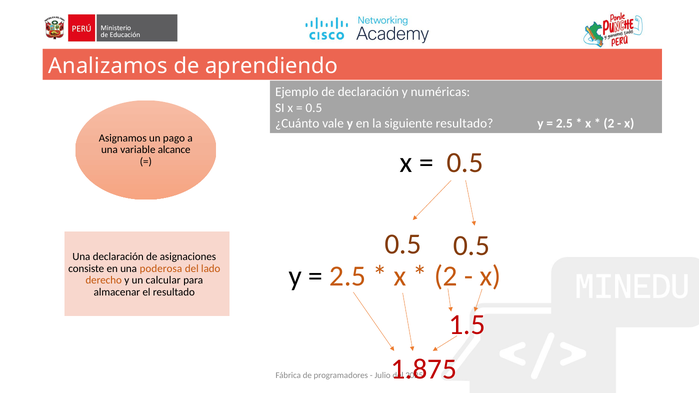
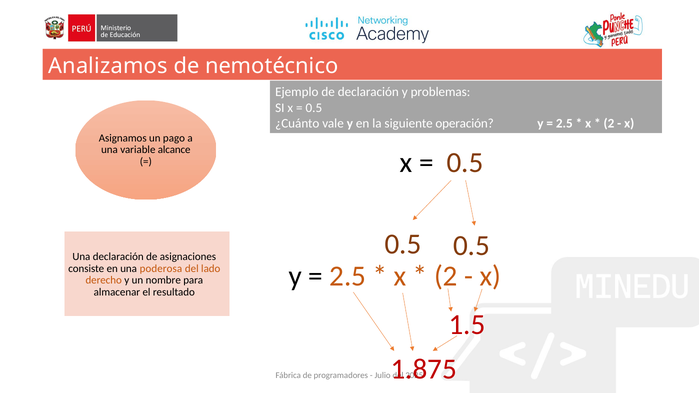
aprendiendo: aprendiendo -> nemotécnico (272, 66)
numéricas: numéricas -> problemas (440, 92)
siguiente resultado: resultado -> operación (465, 124)
calcular: calcular -> nombre (163, 280)
